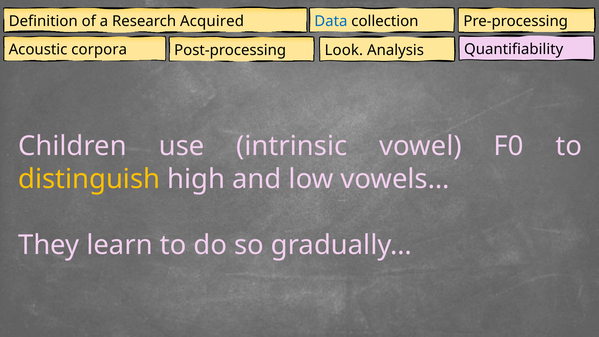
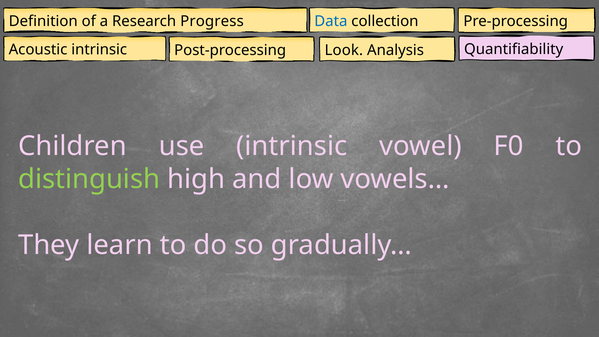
Acquired: Acquired -> Progress (212, 21)
Acoustic corpora: corpora -> intrinsic (99, 50)
distinguish colour: yellow -> light green (89, 179)
